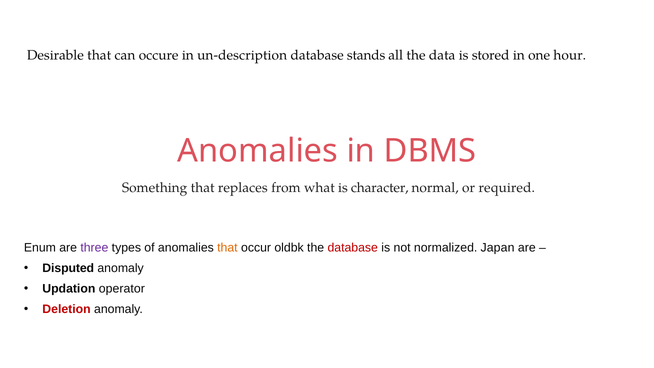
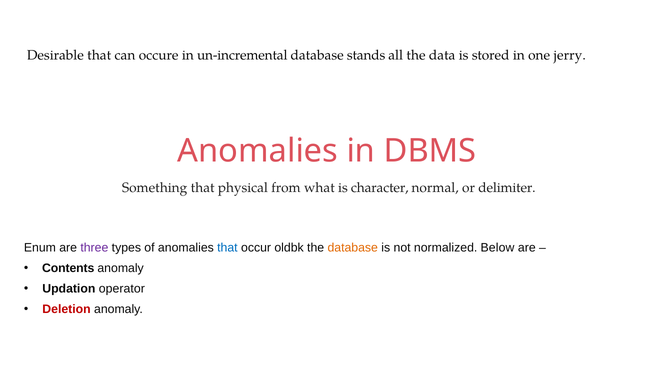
un-description: un-description -> un-incremental (242, 55)
hour: hour -> jerry (570, 55)
replaces: replaces -> physical (243, 188)
required: required -> delimiter (507, 188)
that colour: orange -> blue (227, 248)
database colour: red -> orange (353, 248)
Japan: Japan -> Below (498, 248)
Disputed: Disputed -> Contents (68, 268)
